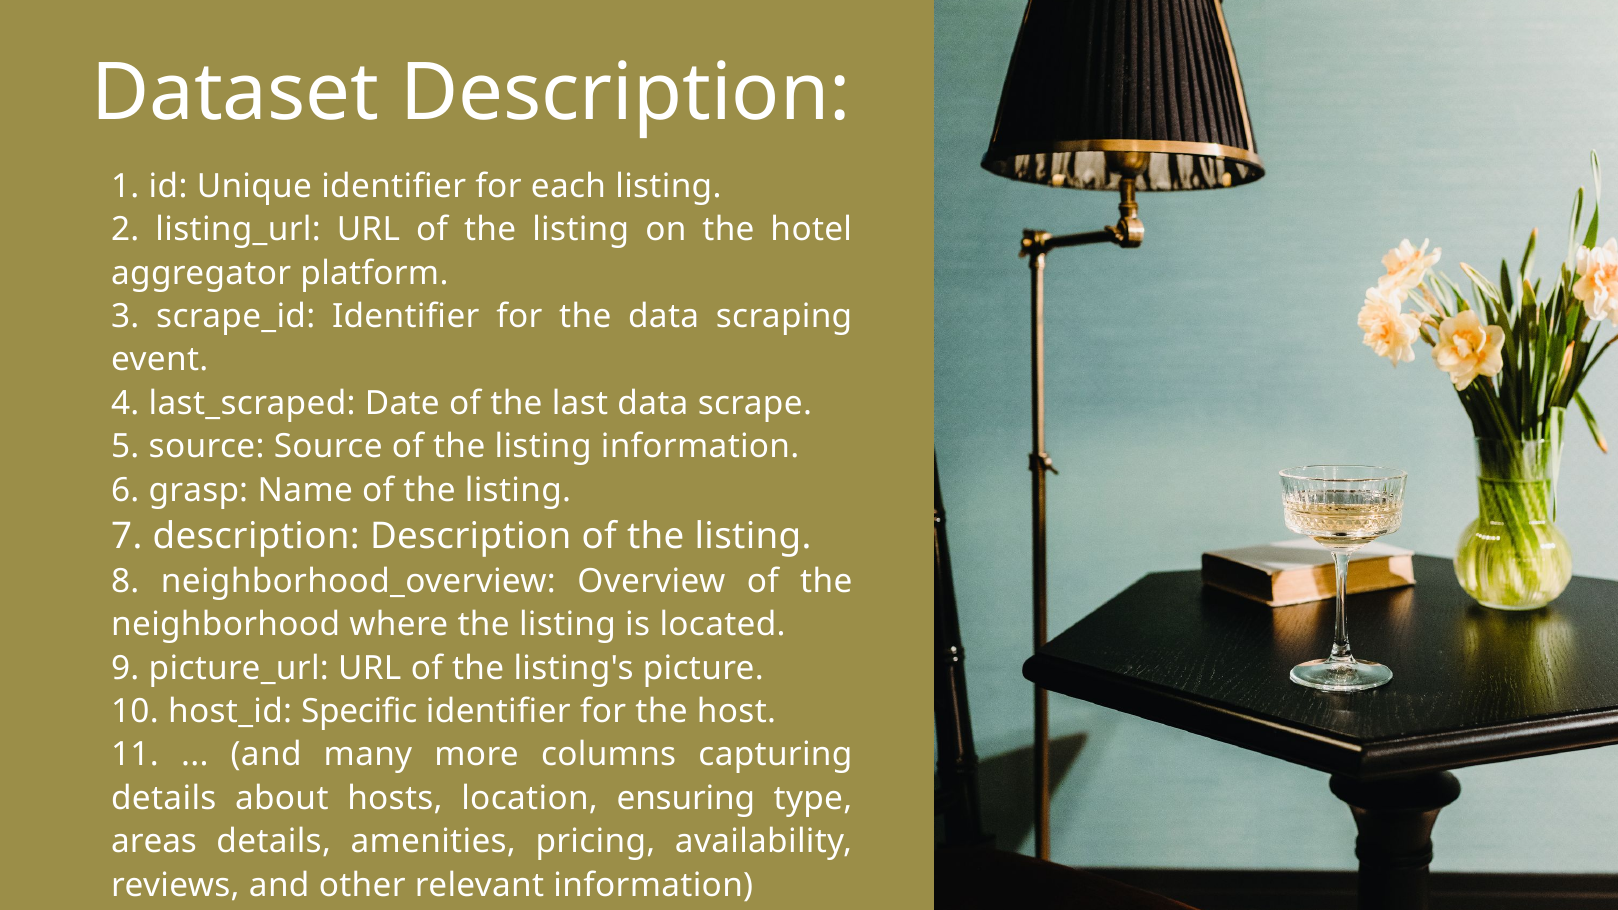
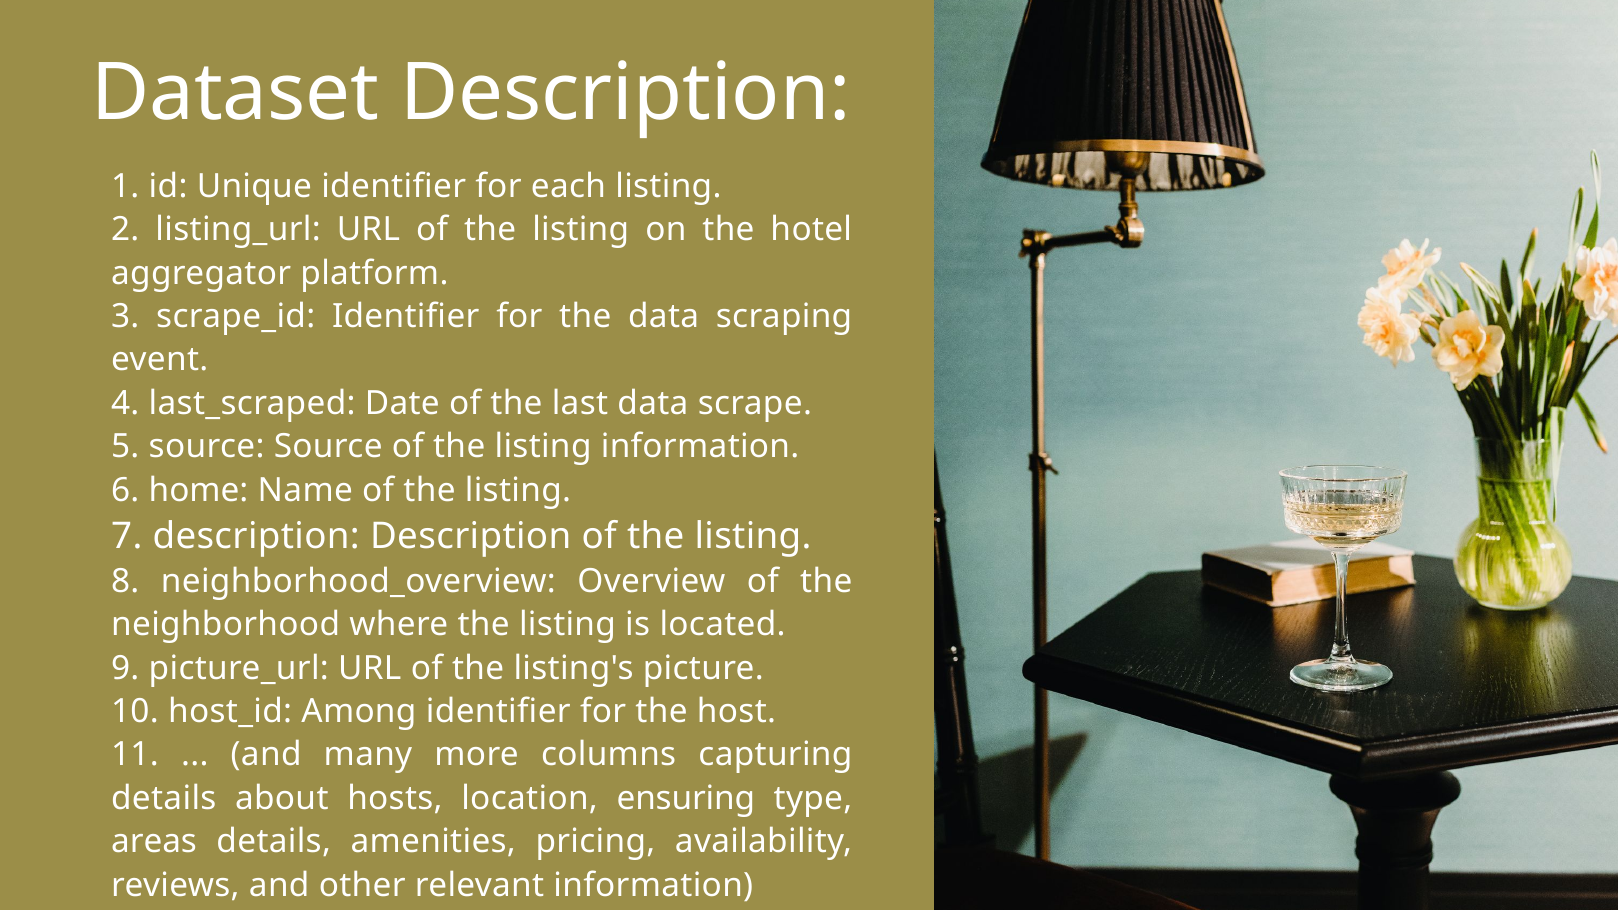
grasp: grasp -> home (199, 490)
Specific: Specific -> Among (359, 712)
